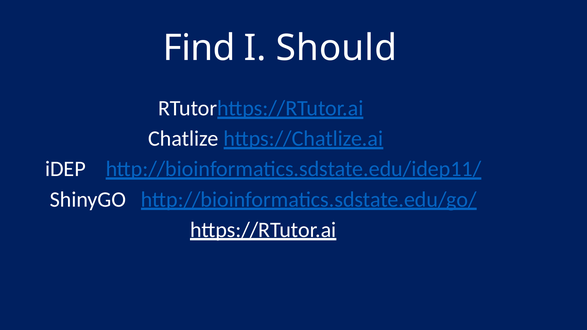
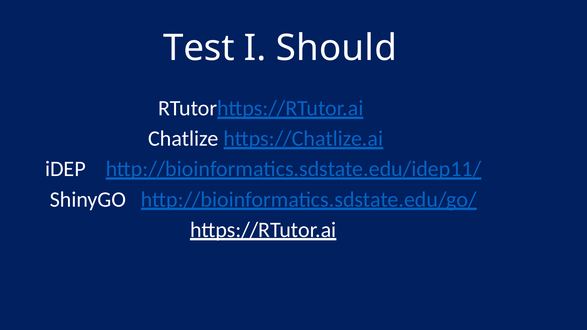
Find: Find -> Test (199, 48)
